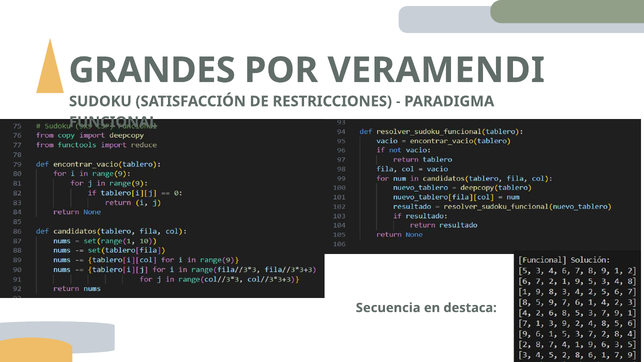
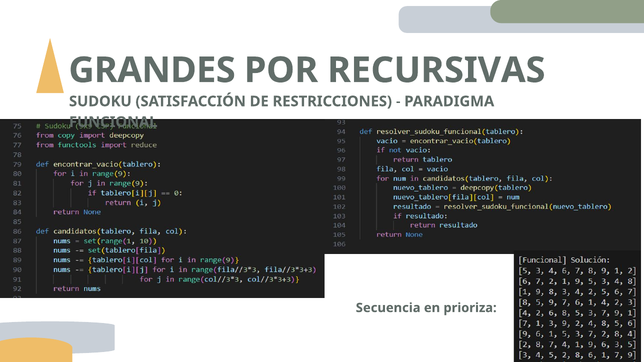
VERAMENDI: VERAMENDI -> RECURSIVAS (436, 70)
destaca: destaca -> prioriza (470, 308)
